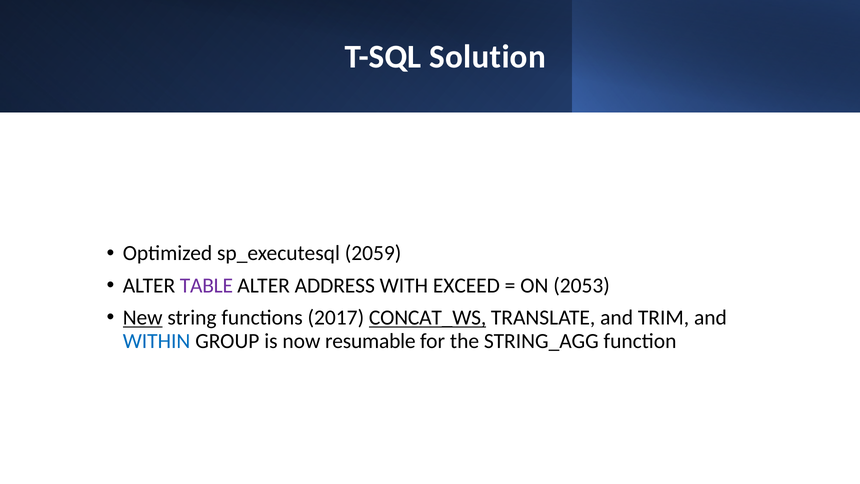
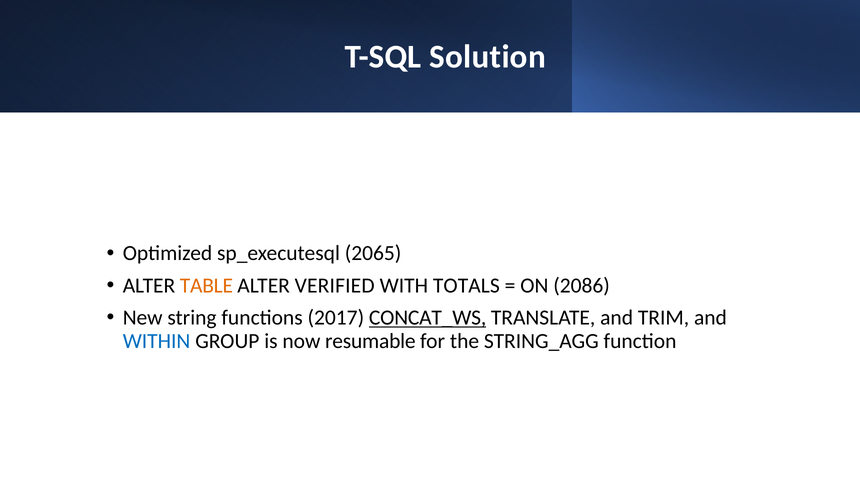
2059: 2059 -> 2065 (373, 253)
TABLE colour: purple -> orange (206, 285)
ADDRESS: ADDRESS -> VERIFIED (335, 285)
EXCEED: EXCEED -> TOTALS (466, 285)
2053: 2053 -> 2086 (582, 285)
New underline: present -> none (143, 318)
